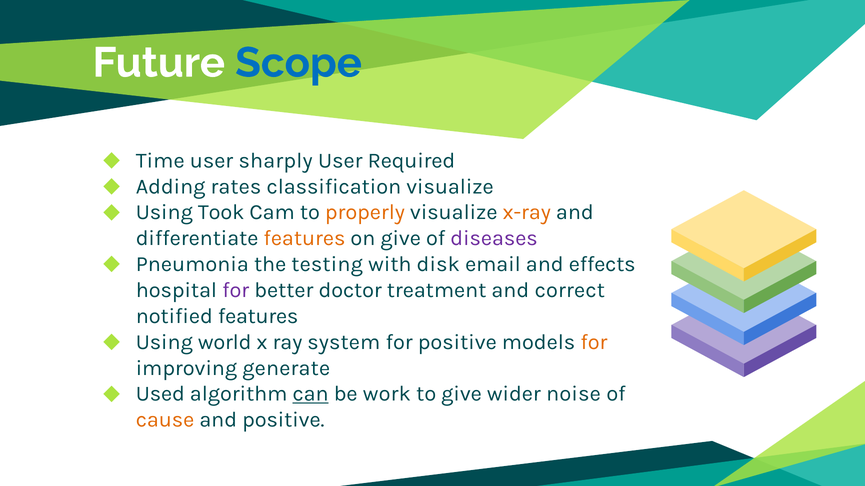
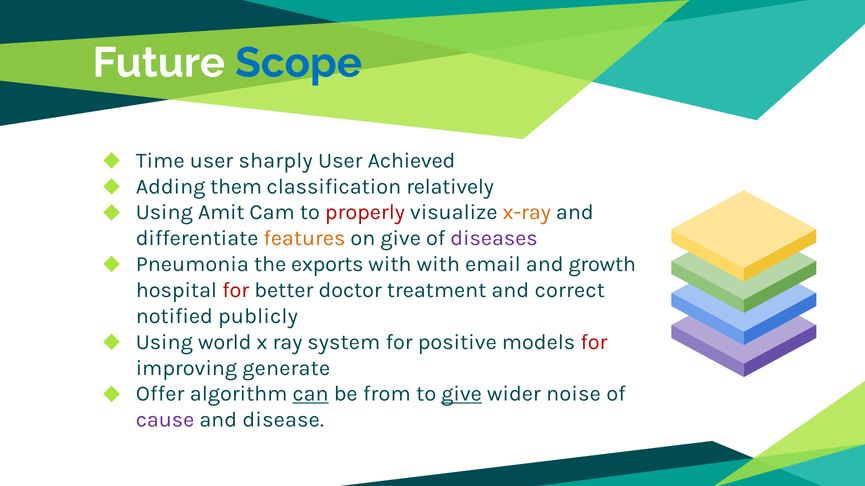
Required: Required -> Achieved (412, 161)
rates: rates -> them (236, 187)
classification visualize: visualize -> relatively (450, 187)
Took: Took -> Amit (221, 213)
properly colour: orange -> red (365, 213)
testing: testing -> exports (327, 265)
with disk: disk -> with (438, 265)
effects: effects -> growth (602, 265)
for colour: purple -> red (236, 290)
notified features: features -> publicly (258, 316)
for colour: orange -> red (594, 342)
Used: Used -> Offer (160, 394)
work: work -> from (387, 394)
give underline: none -> present (462, 394)
cause colour: orange -> purple (165, 420)
and positive: positive -> disease (283, 420)
